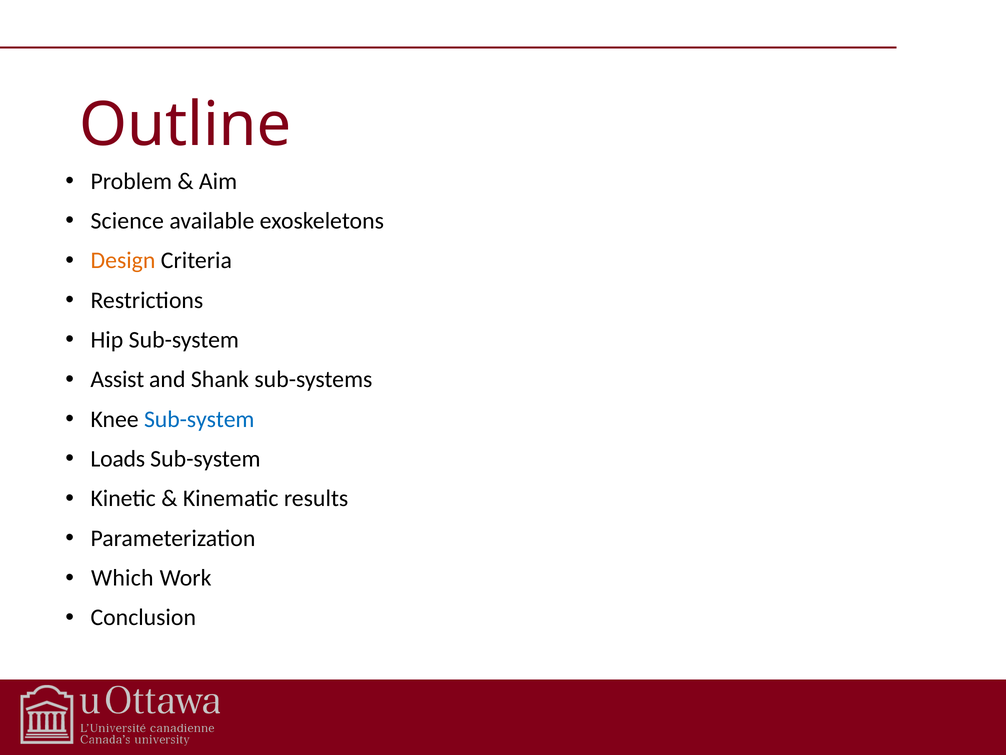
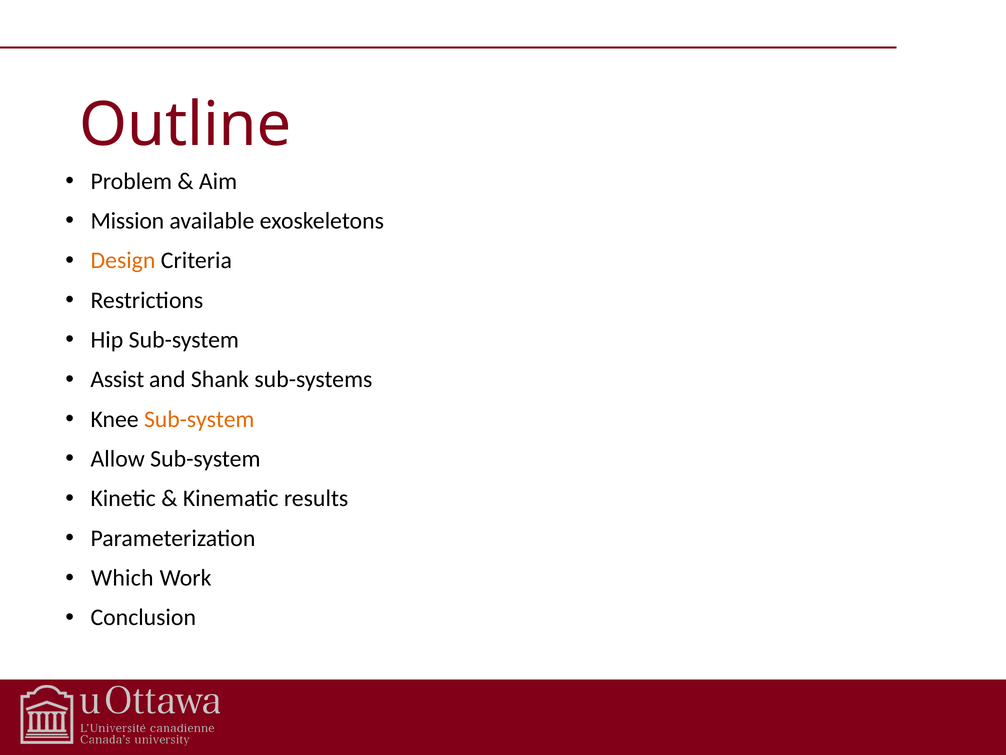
Science: Science -> Mission (127, 221)
Sub-system colour: blue -> orange (199, 419)
Loads: Loads -> Allow (118, 459)
